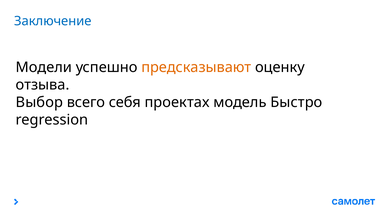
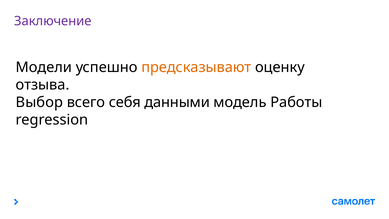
Заключение colour: blue -> purple (53, 21)
проектах: проектах -> данными (177, 102)
Быстро: Быстро -> Работы (296, 102)
